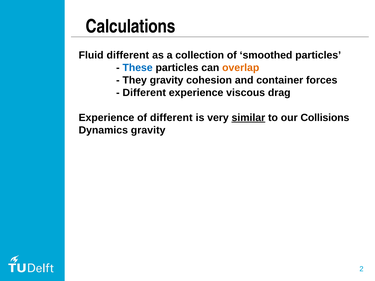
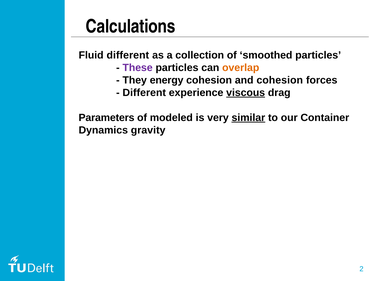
These colour: blue -> purple (138, 68)
They gravity: gravity -> energy (167, 80)
and container: container -> cohesion (280, 80)
viscous underline: none -> present (246, 93)
Experience: Experience -> Parameters (107, 118)
of different: different -> modeled (171, 118)
Collisions: Collisions -> Container (325, 118)
